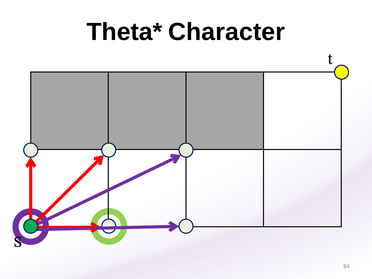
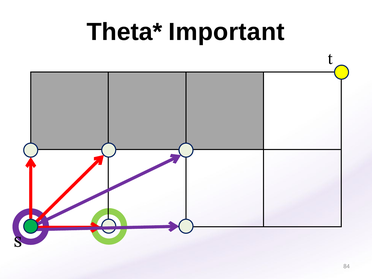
Character: Character -> Important (227, 32)
